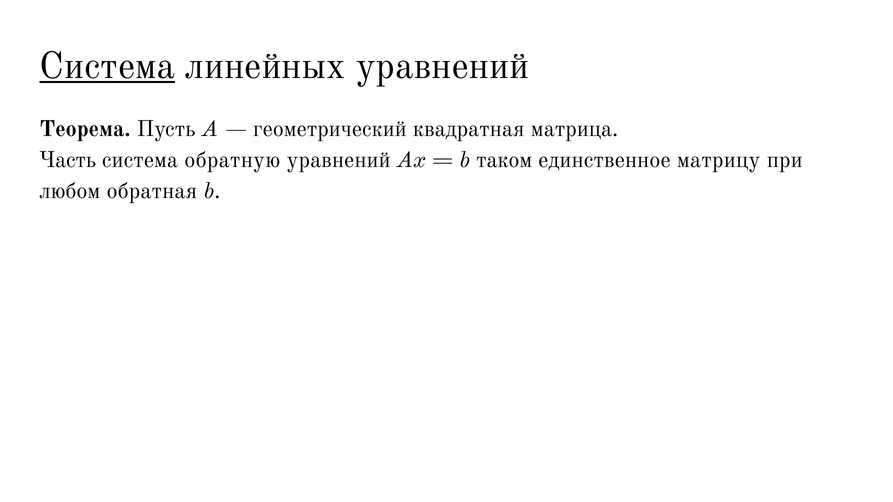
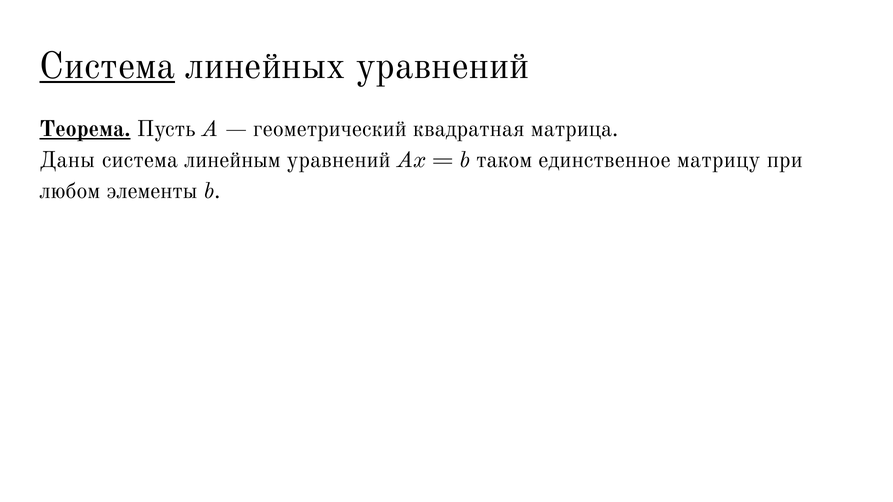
Теорема underline: none -> present (85, 129)
Часть: Часть -> Даны (67, 160)
обратную: обратную -> линейным (232, 160)
обратная: обратная -> элементы (152, 191)
